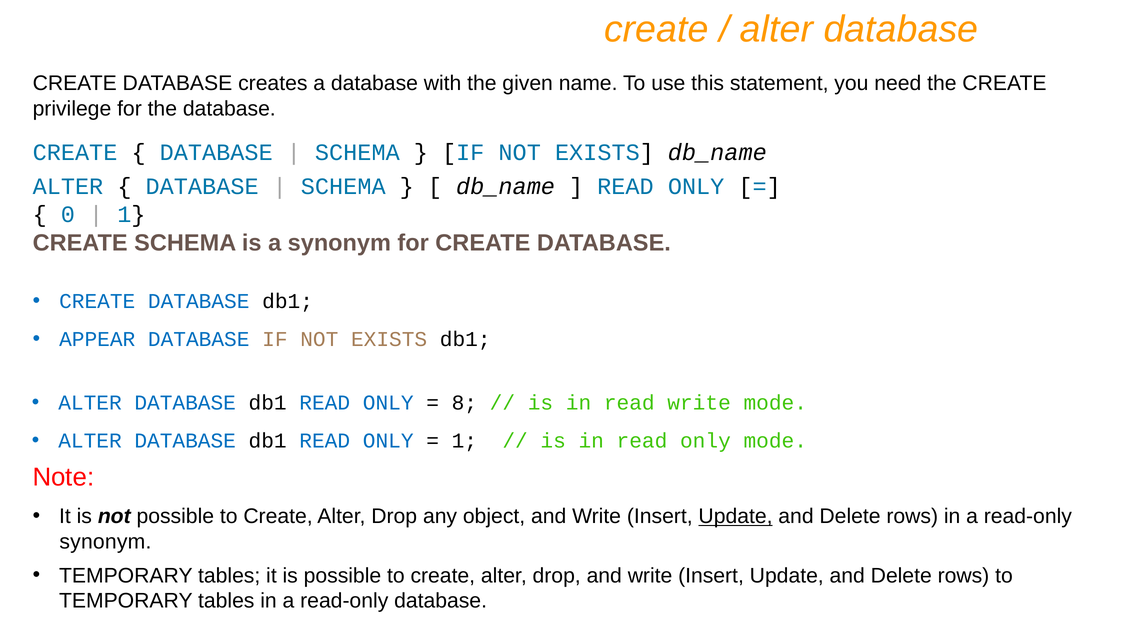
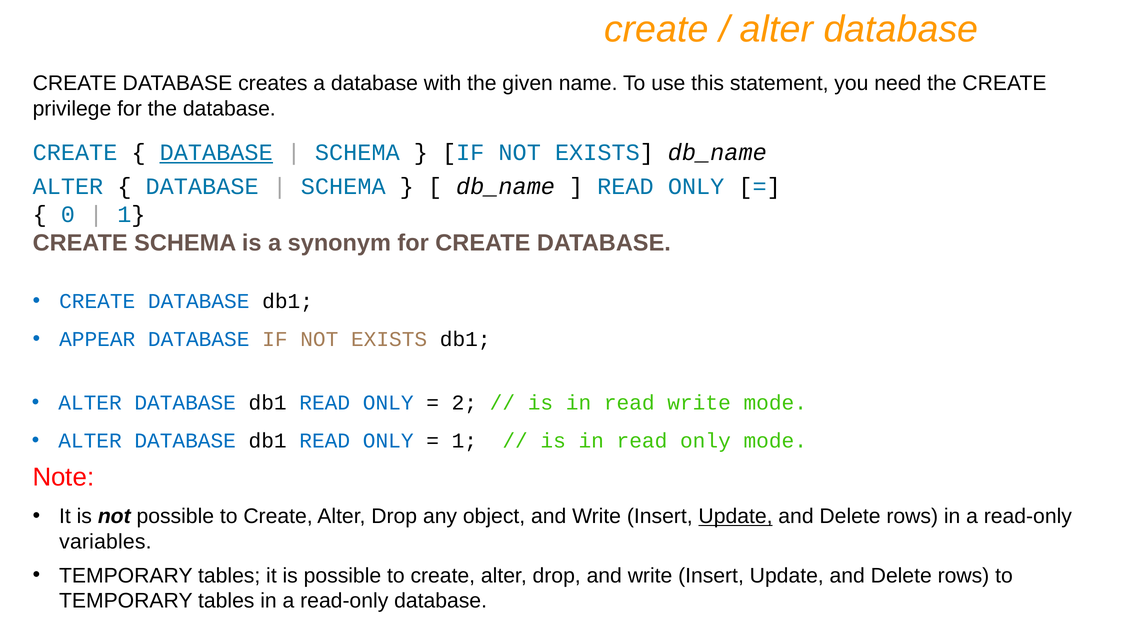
DATABASE underline: none -> present (216, 153)
8: 8 -> 2 (464, 403)
synonym: synonym -> variables (105, 542)
